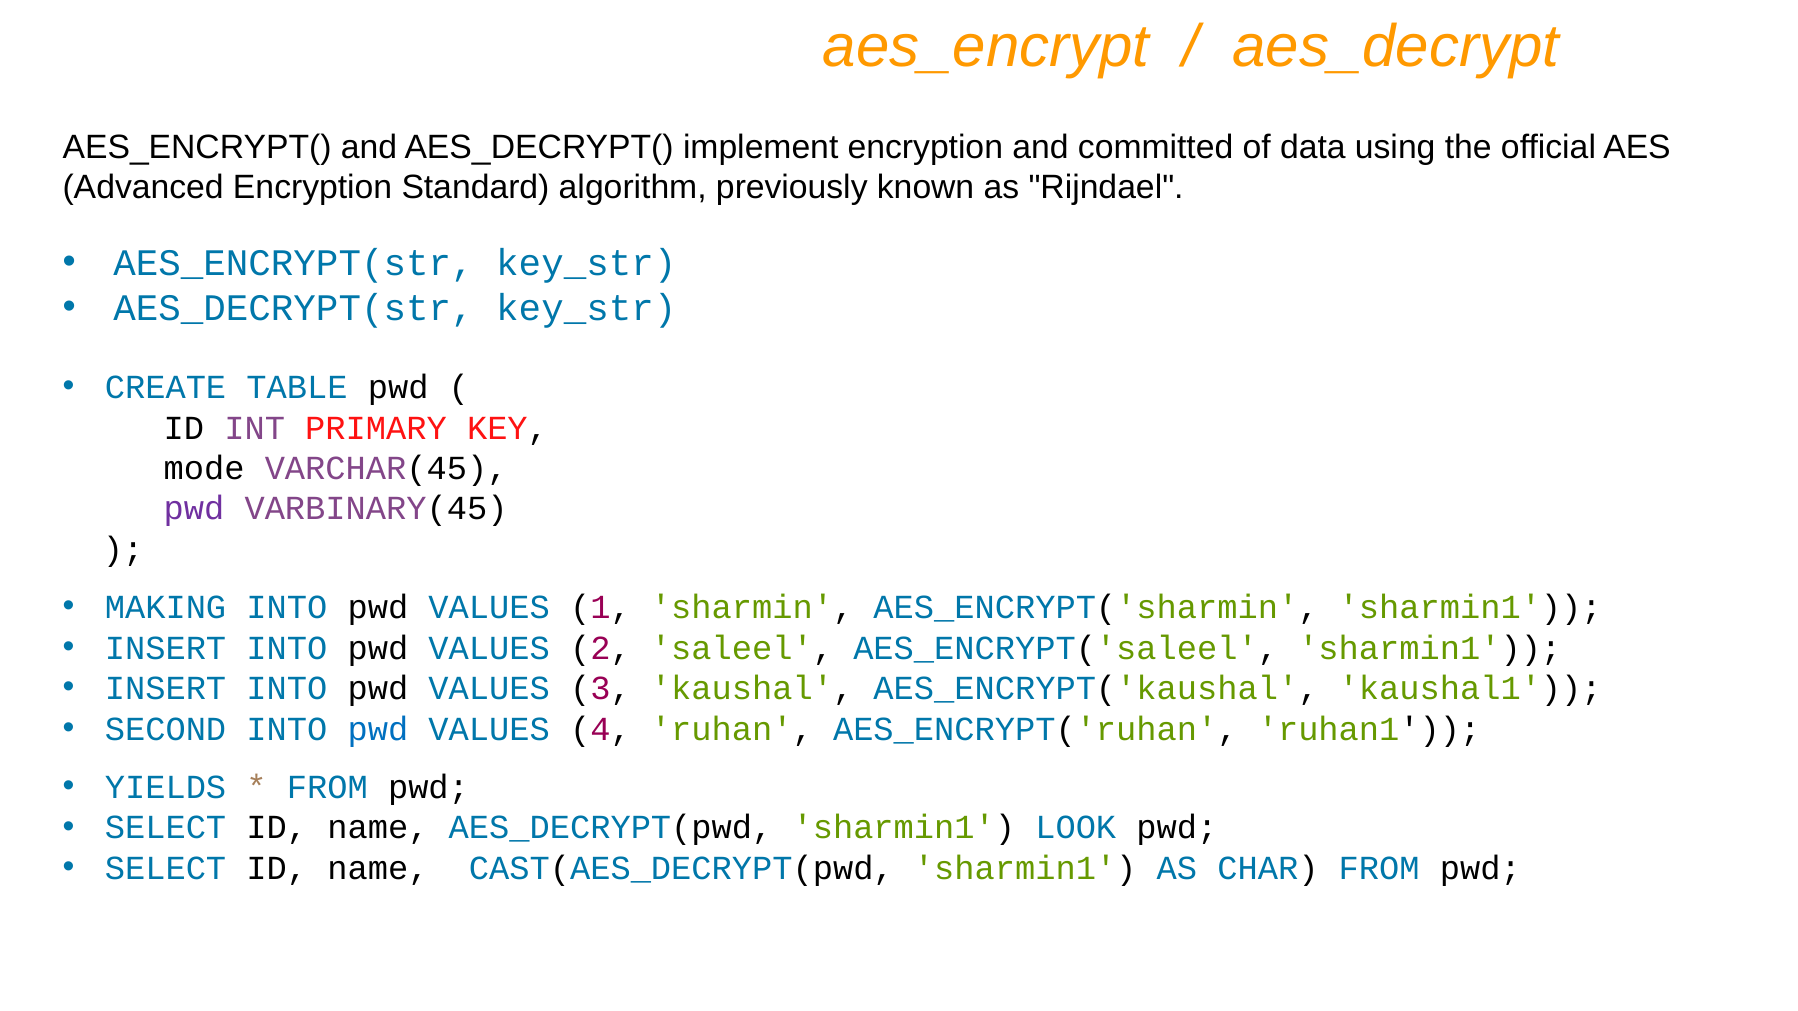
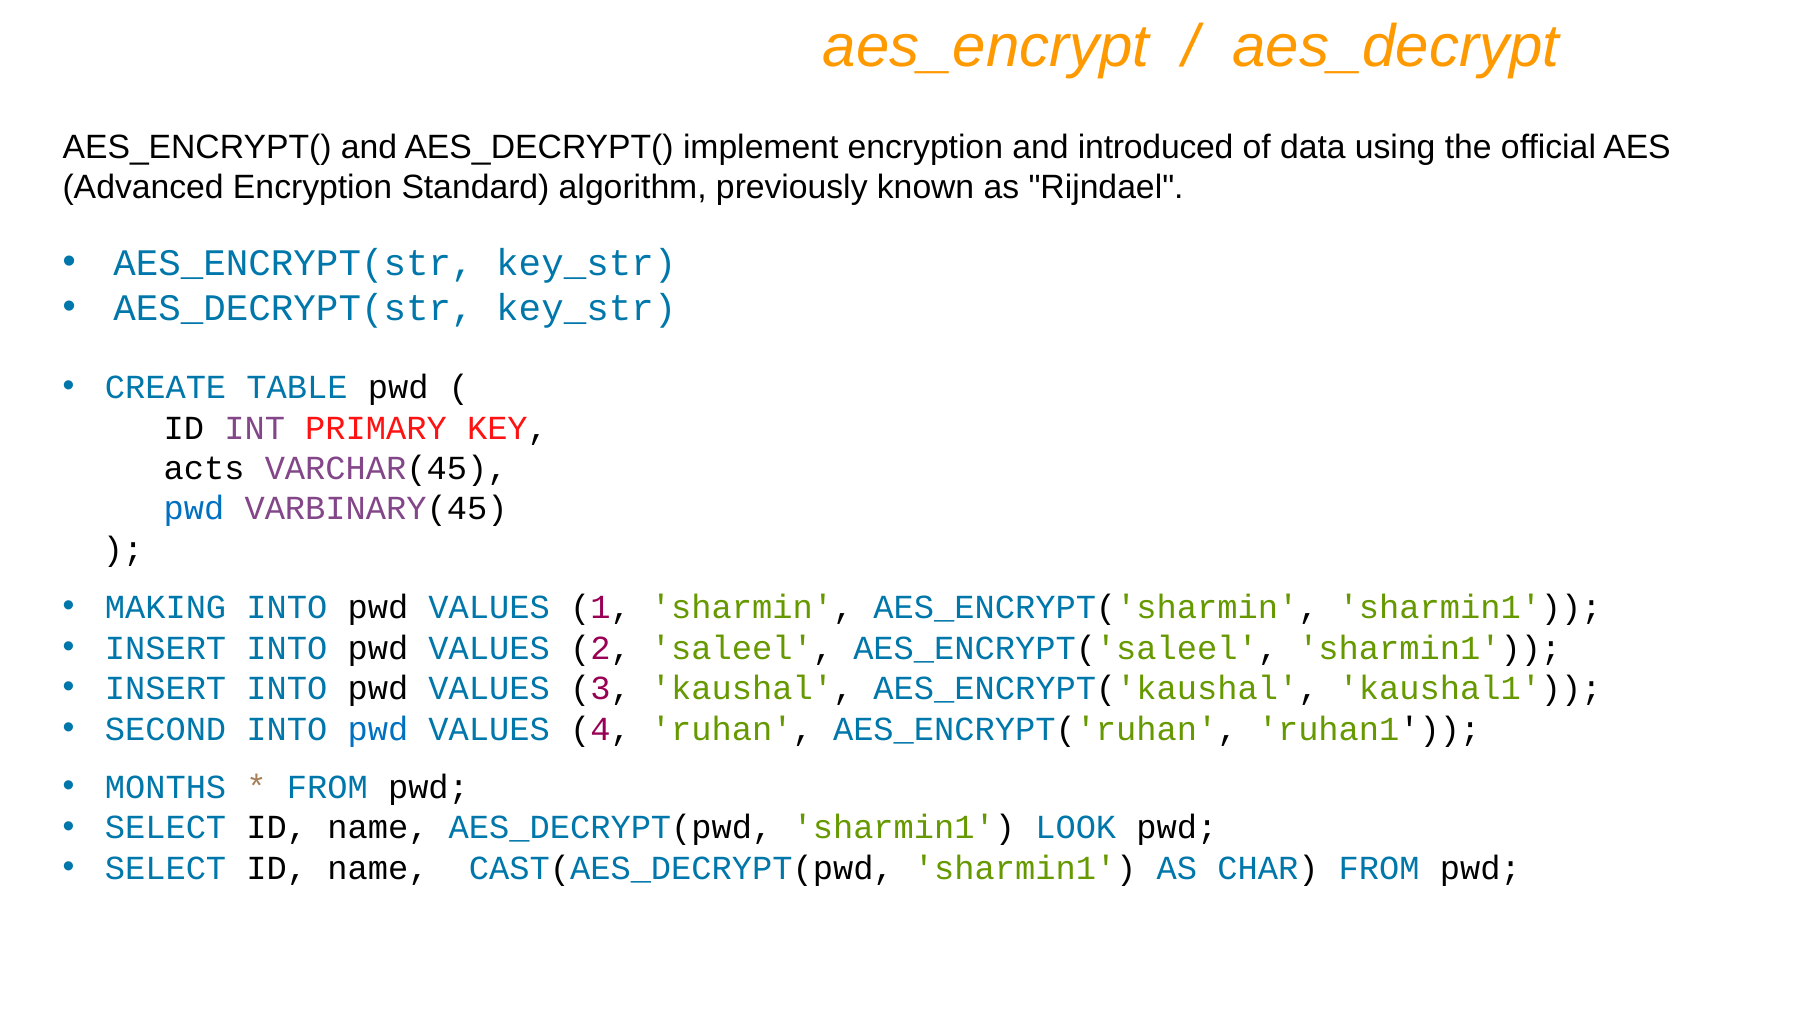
committed: committed -> introduced (1156, 147)
mode: mode -> acts (204, 469)
pwd colour: purple -> blue (194, 509)
YIELDS: YIELDS -> MONTHS (166, 788)
